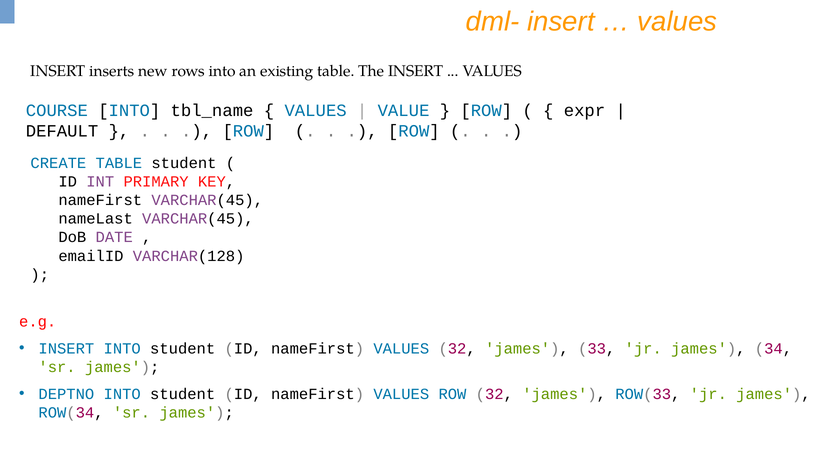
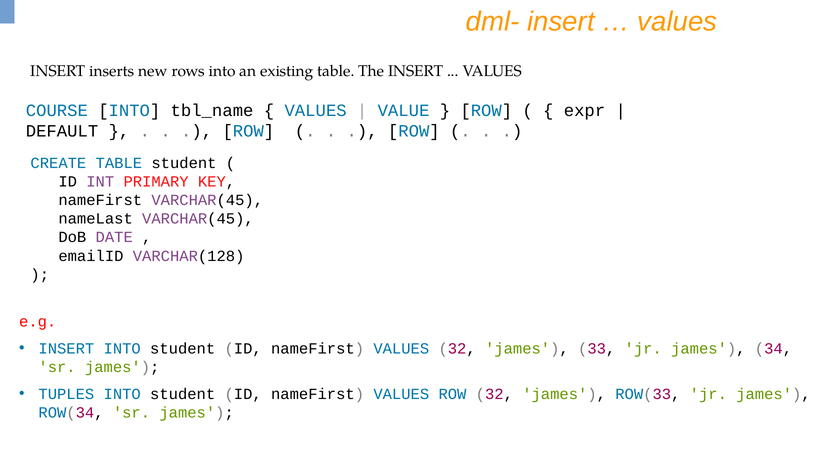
DEPTNO: DEPTNO -> TUPLES (66, 394)
